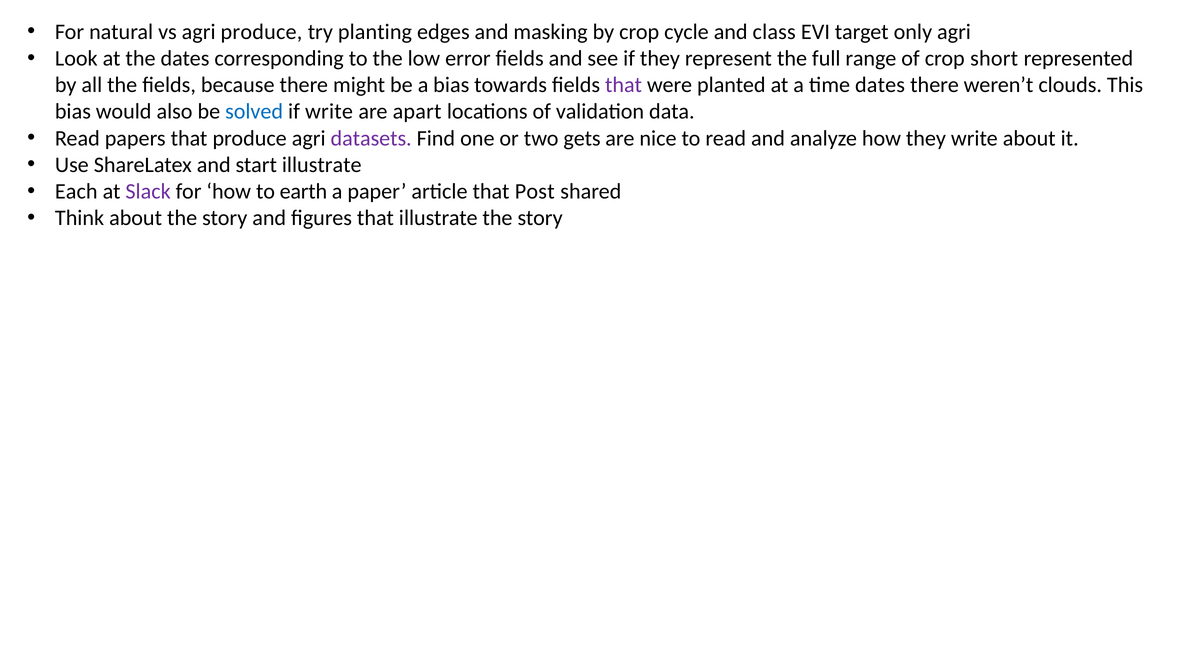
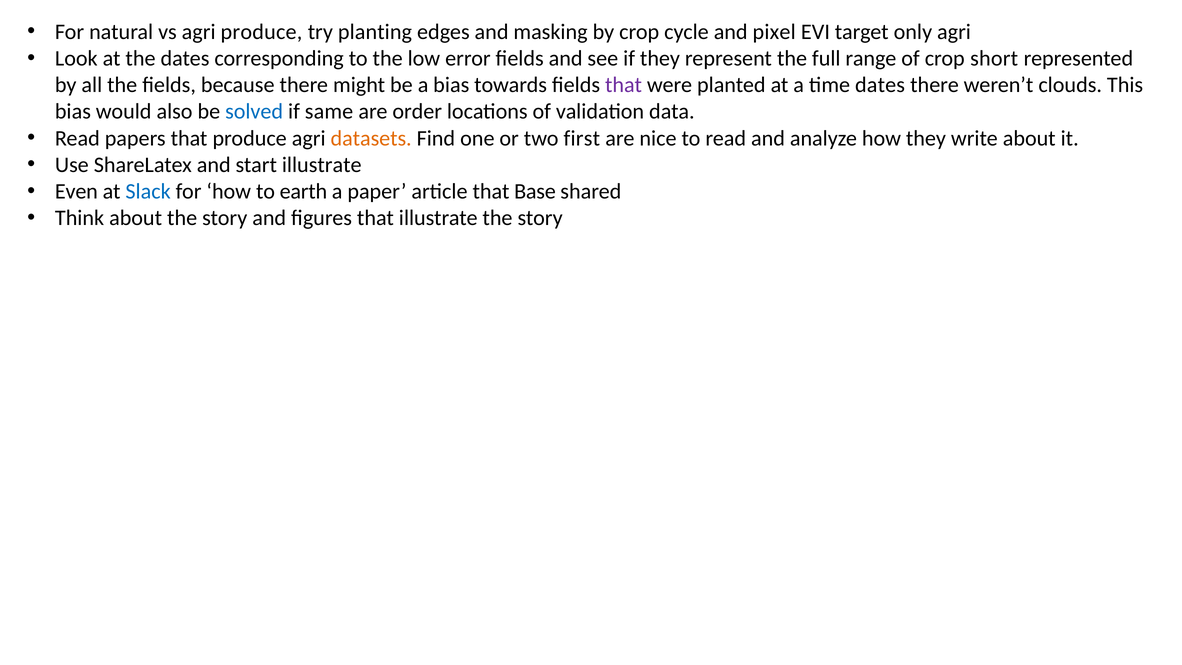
class: class -> pixel (774, 32)
if write: write -> same (329, 112)
apart: apart -> order (417, 112)
datasets colour: purple -> orange (371, 138)
gets: gets -> first (582, 138)
Each: Each -> Even (76, 191)
Slack colour: purple -> blue (148, 191)
Post: Post -> Base (535, 191)
